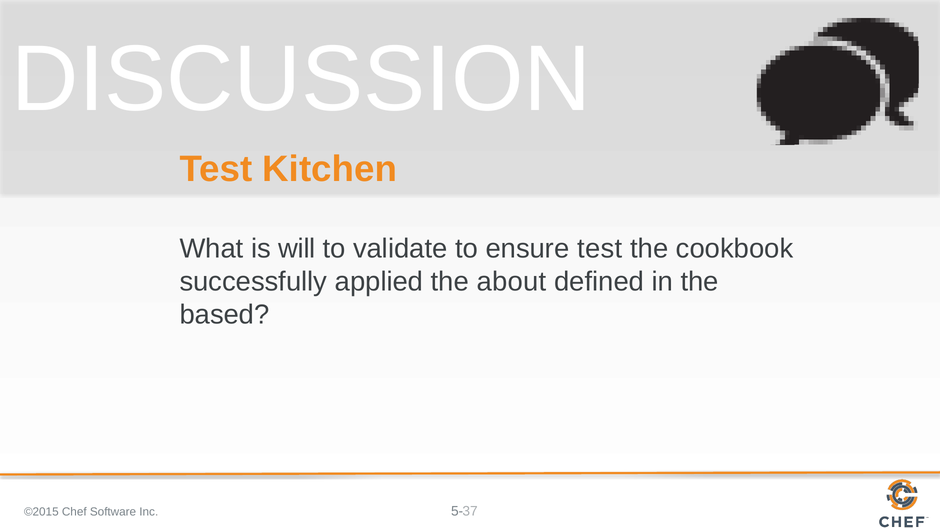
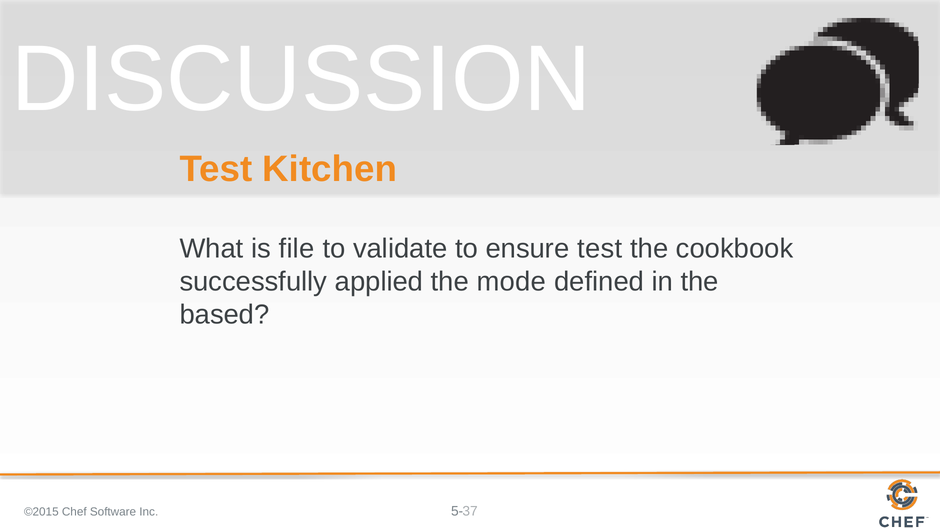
will: will -> file (297, 249)
about: about -> mode (511, 282)
